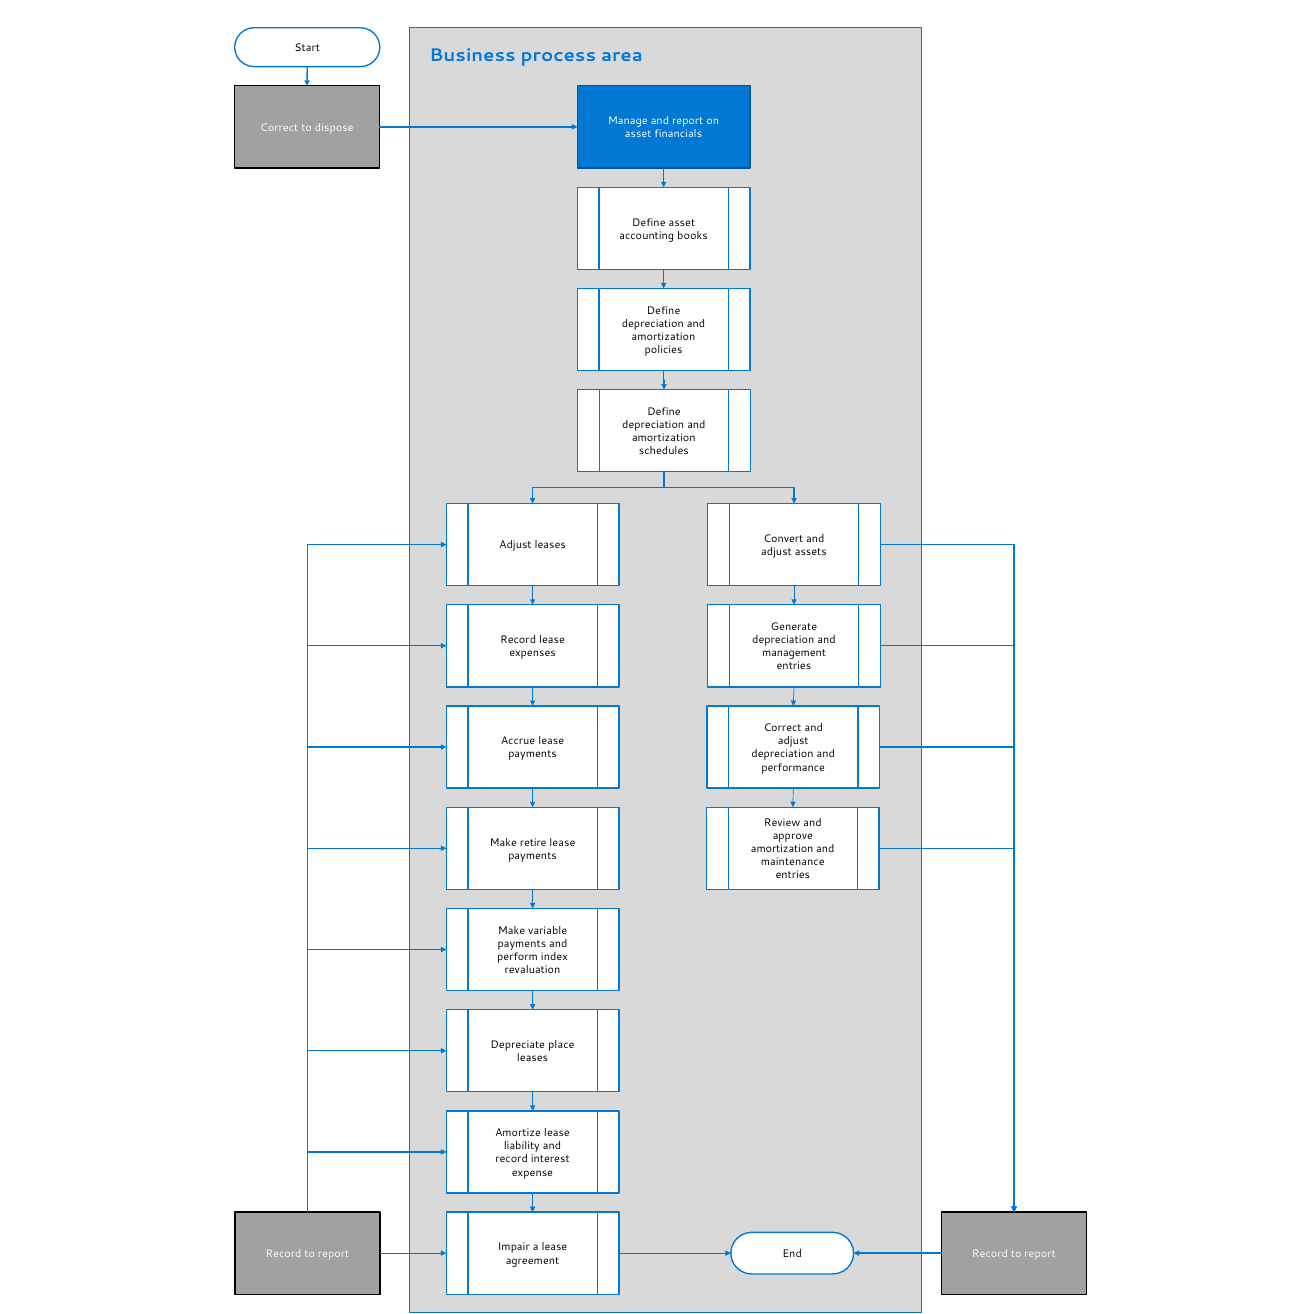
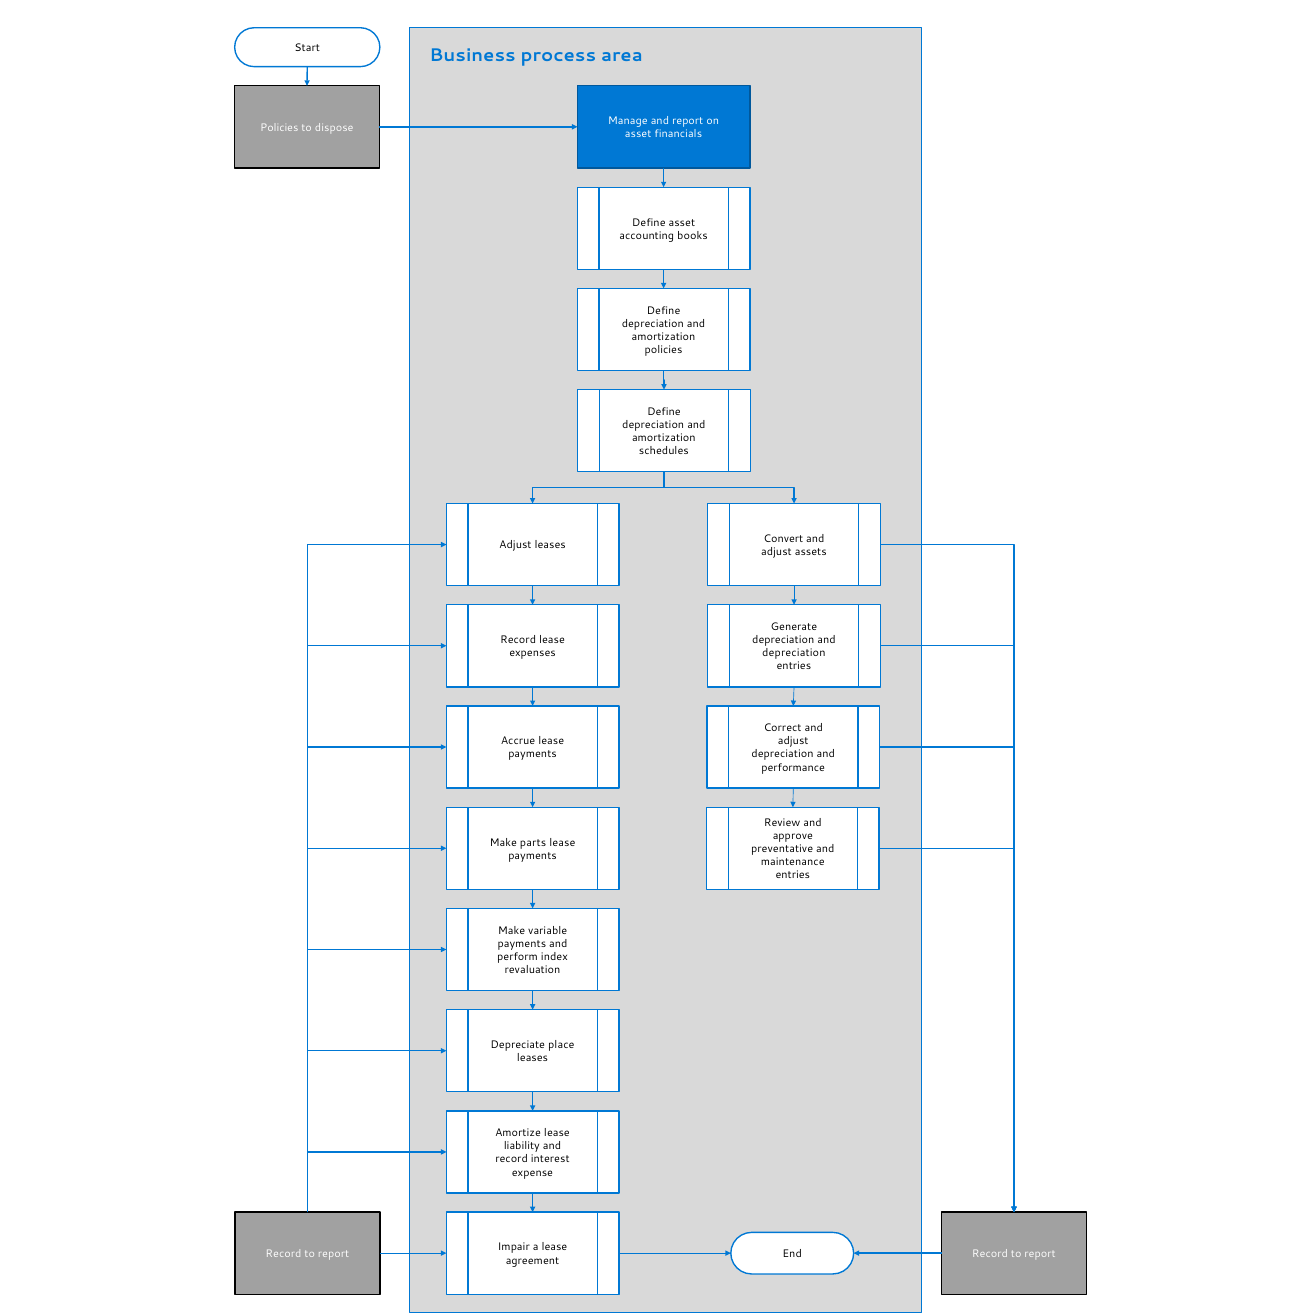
Correct: Correct -> Policies (279, 128)
management: management -> depreciation (794, 653)
retire: retire -> parts (533, 842)
amortization: amortization -> preventative (782, 849)
